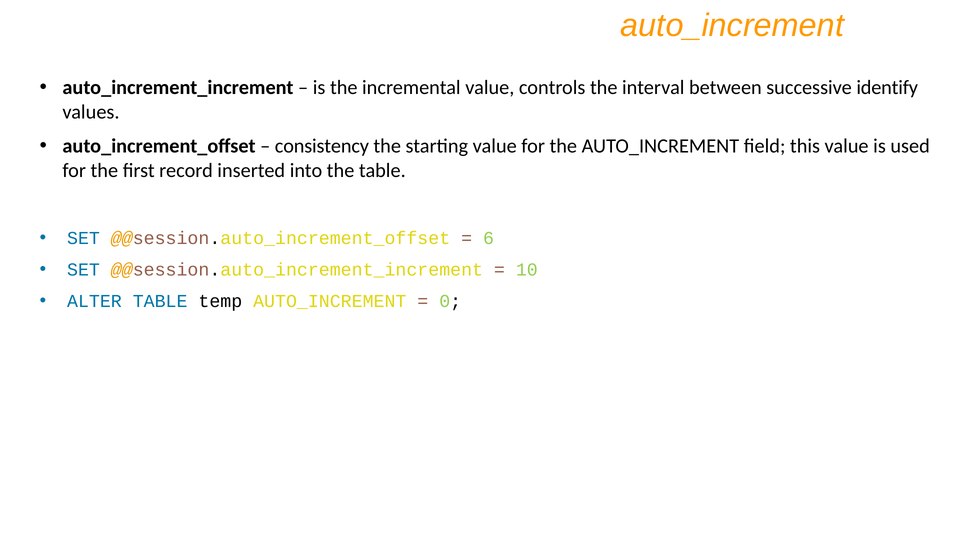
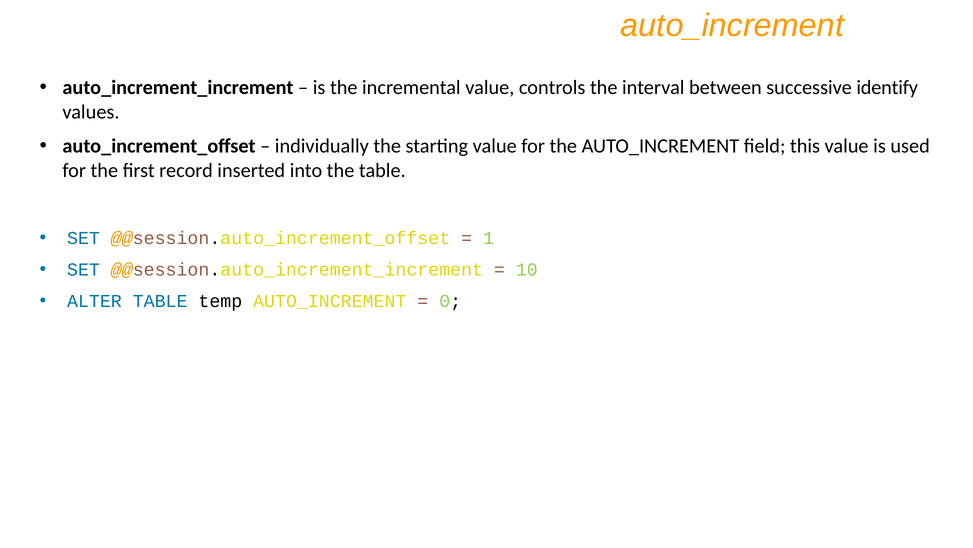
consistency: consistency -> individually (322, 146)
6: 6 -> 1 (489, 238)
